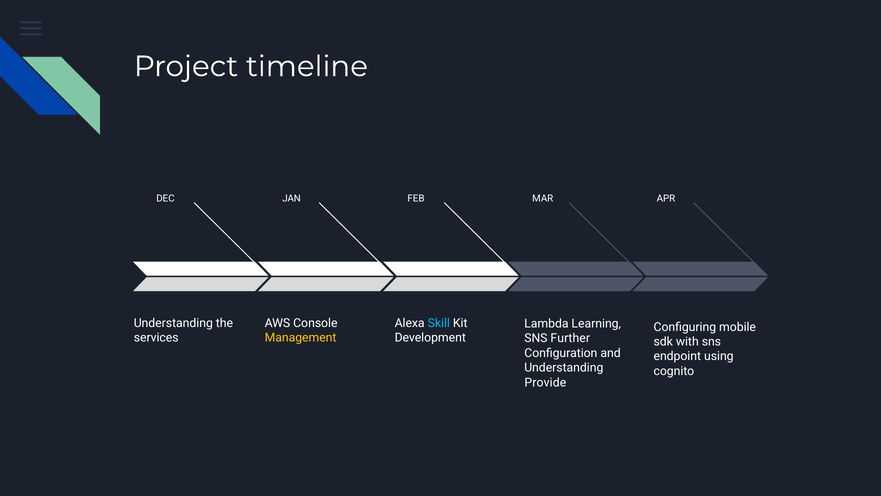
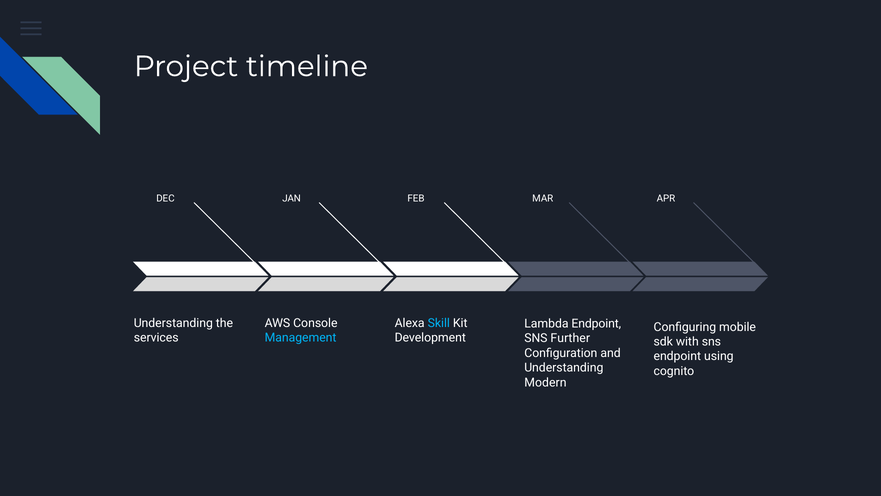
Lambda Learning: Learning -> Endpoint (596, 323)
Management colour: yellow -> light blue (301, 337)
Provide: Provide -> Modern (545, 382)
